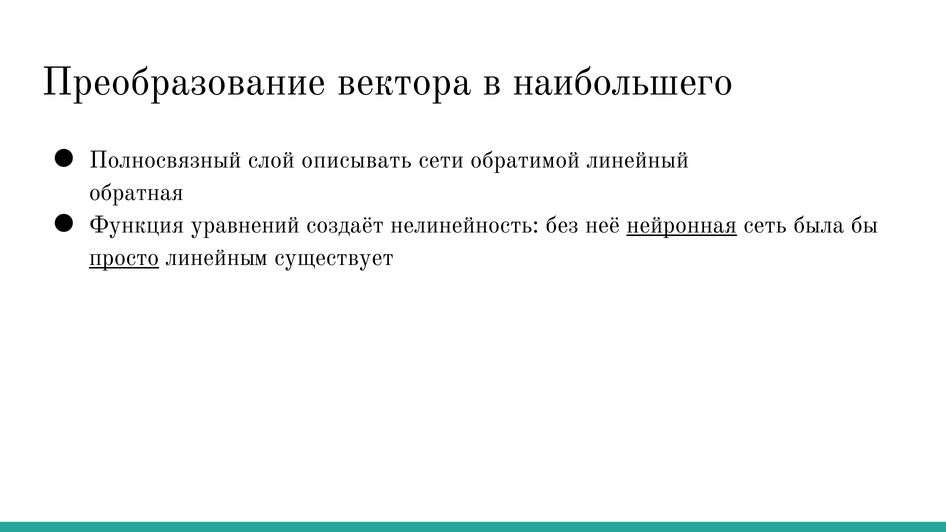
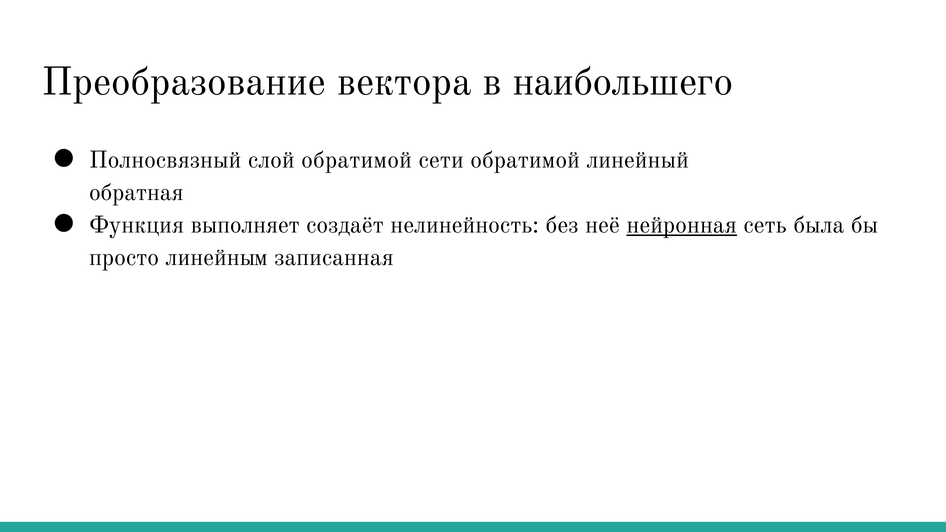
слой описывать: описывать -> обратимой (357, 160)
уравнений: уравнений -> выполняет (245, 225)
просто underline: present -> none (124, 258)
существует: существует -> записанная (334, 258)
